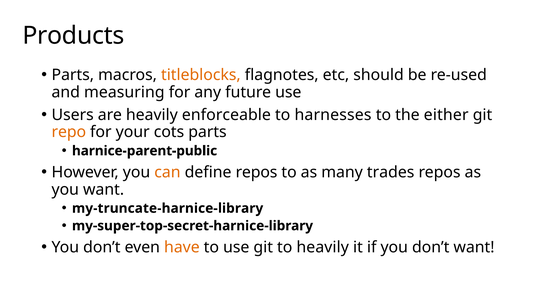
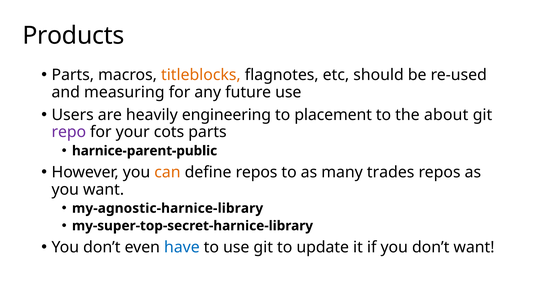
enforceable: enforceable -> engineering (226, 115)
harnesses: harnesses -> placement (333, 115)
either: either -> about (446, 115)
repo colour: orange -> purple (69, 132)
my-truncate-harnice-library: my-truncate-harnice-library -> my-agnostic-harnice-library (168, 208)
have colour: orange -> blue (182, 247)
to heavily: heavily -> update (323, 247)
